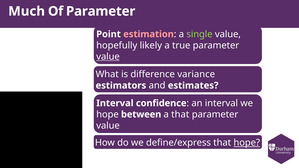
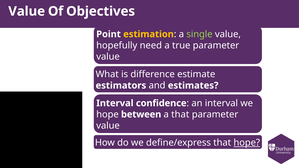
Much: Much -> Value (27, 11)
Of Parameter: Parameter -> Objectives (101, 11)
estimation colour: pink -> yellow (149, 34)
likely: likely -> need (151, 45)
value underline: present -> none (108, 57)
variance: variance -> estimate (196, 74)
